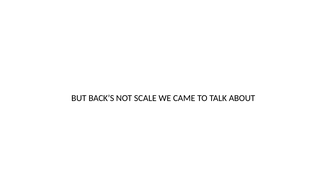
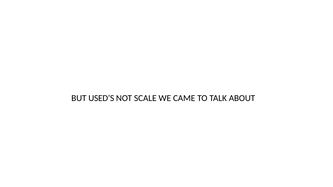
BACK’S: BACK’S -> USED’S (101, 98)
